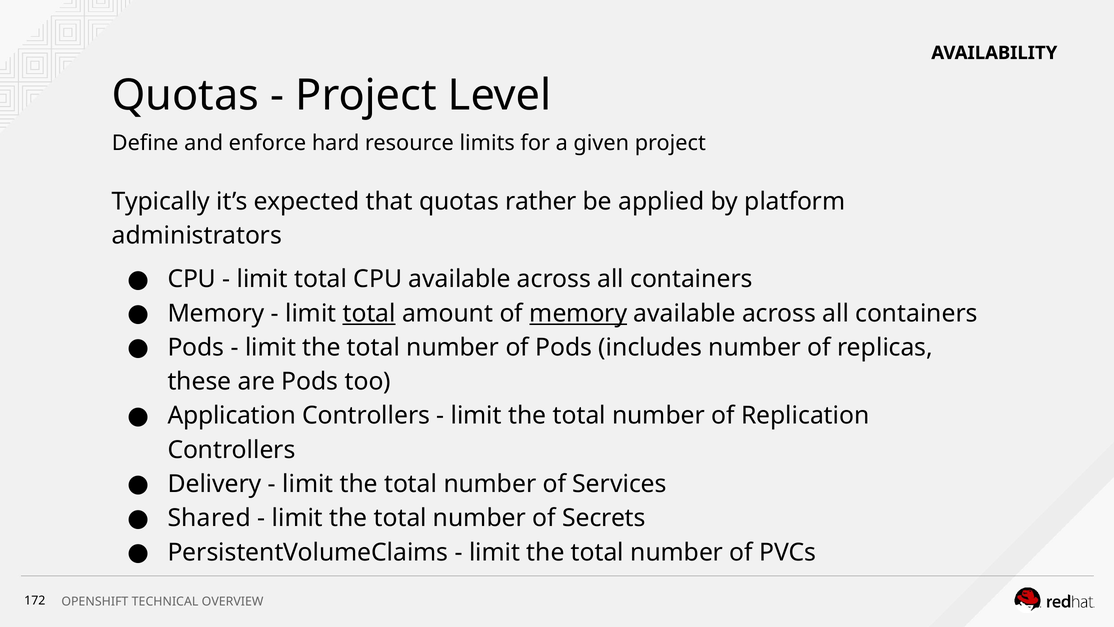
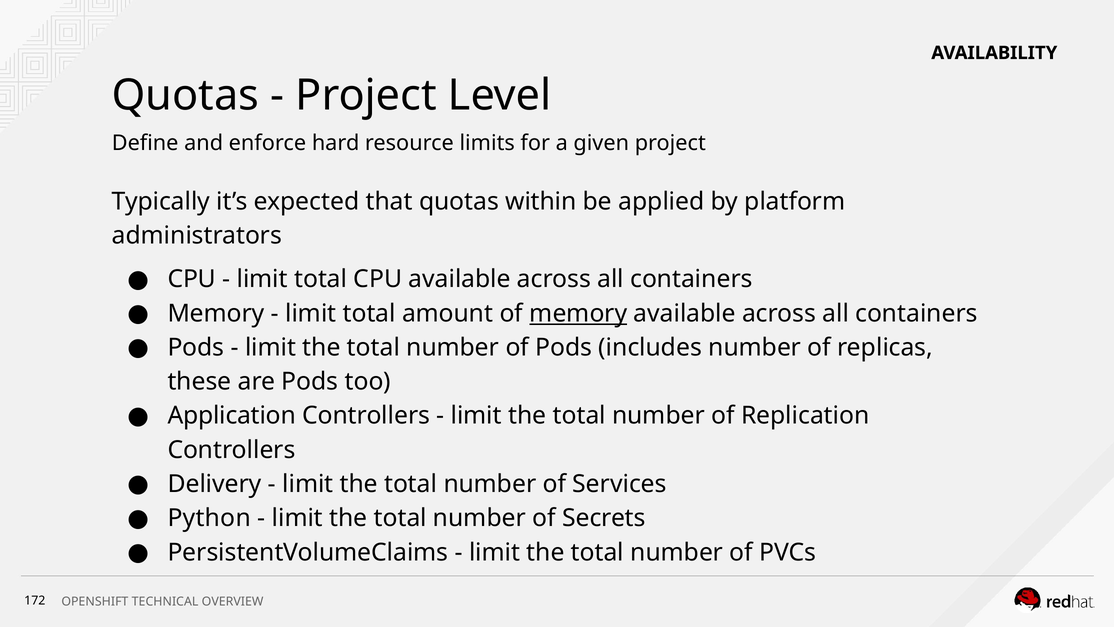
rather: rather -> within (541, 202)
total underline: present -> none (369, 313)
Shared: Shared -> Python (209, 518)
